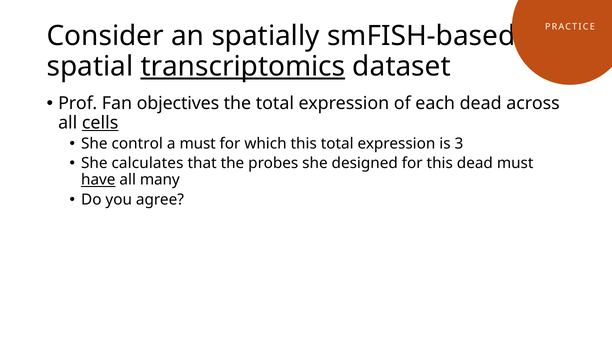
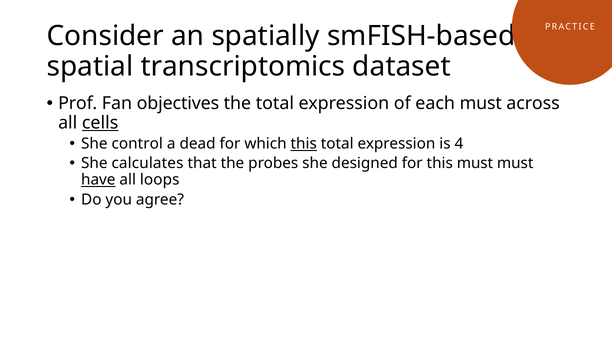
transcriptomics underline: present -> none (243, 67)
each dead: dead -> must (481, 103)
a must: must -> dead (198, 144)
this underline: none -> present (304, 144)
3: 3 -> 4 (459, 144)
this dead: dead -> must (475, 164)
many: many -> loops (160, 180)
